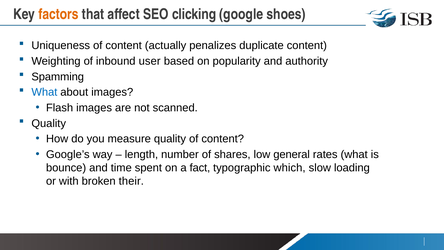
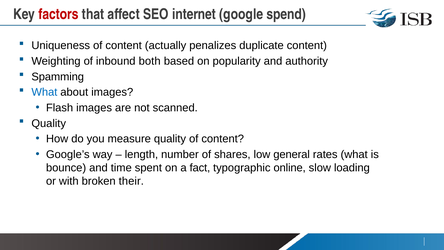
factors colour: orange -> red (59, 14)
clicking: clicking -> internet (194, 14)
shoes: shoes -> spend (286, 14)
user: user -> both (150, 61)
which: which -> online (290, 168)
